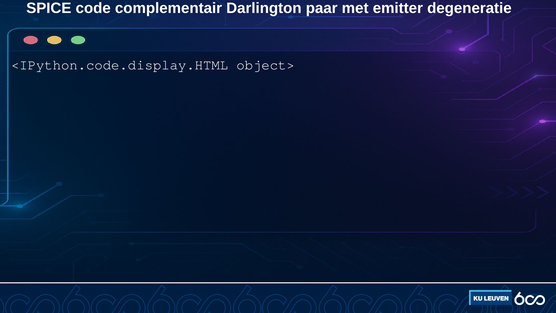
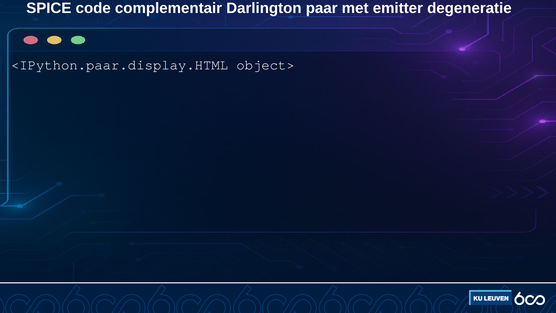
<IPython.code.display.HTML: <IPython.code.display.HTML -> <IPython.paar.display.HTML (120, 65)
